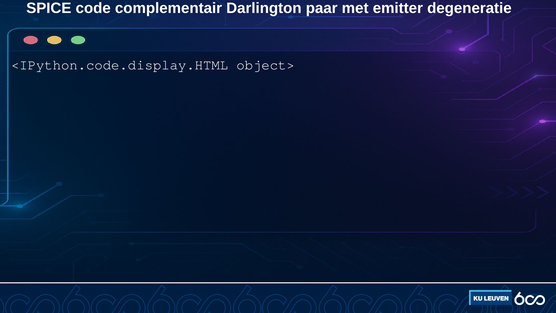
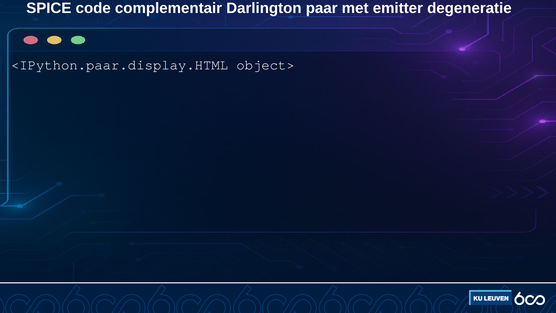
<IPython.code.display.HTML: <IPython.code.display.HTML -> <IPython.paar.display.HTML (120, 65)
